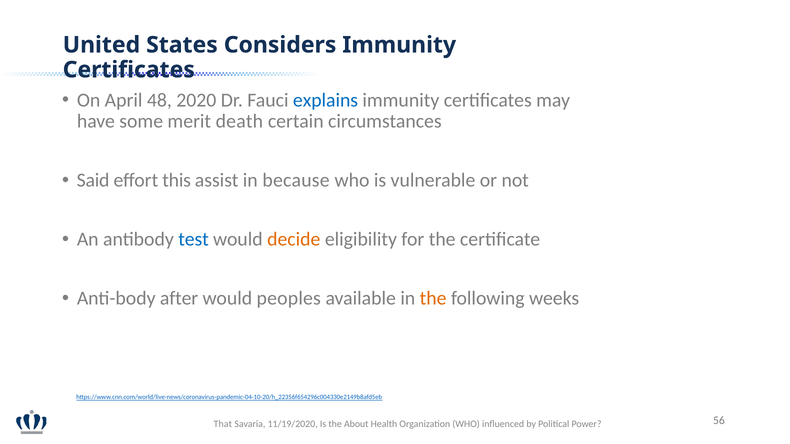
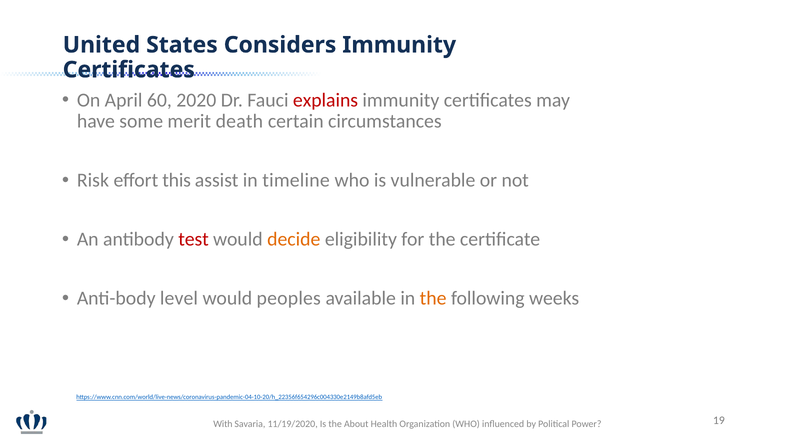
48: 48 -> 60 (159, 100)
explains colour: blue -> red (326, 100)
Said: Said -> Risk (93, 181)
because: because -> timeline (296, 181)
test colour: blue -> red (194, 240)
after: after -> level (179, 299)
That: That -> With (223, 424)
56: 56 -> 19 (719, 421)
